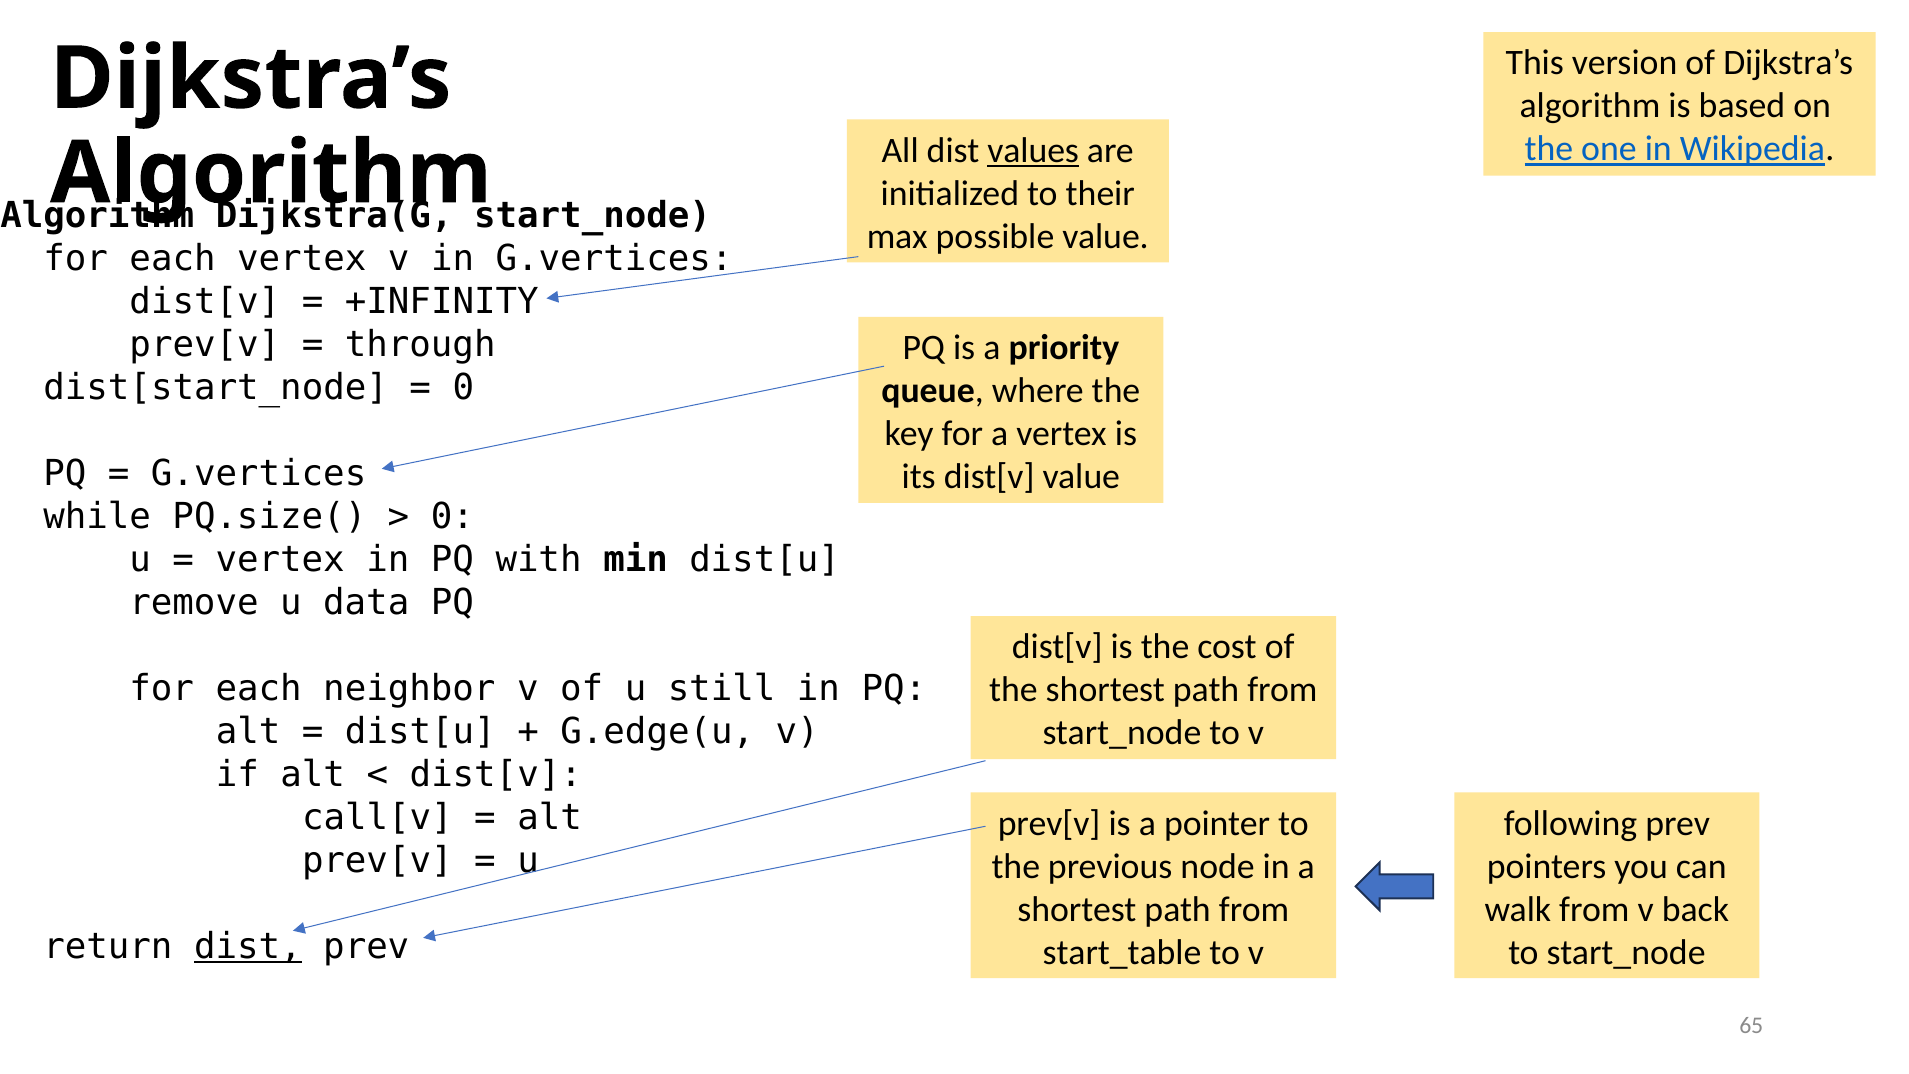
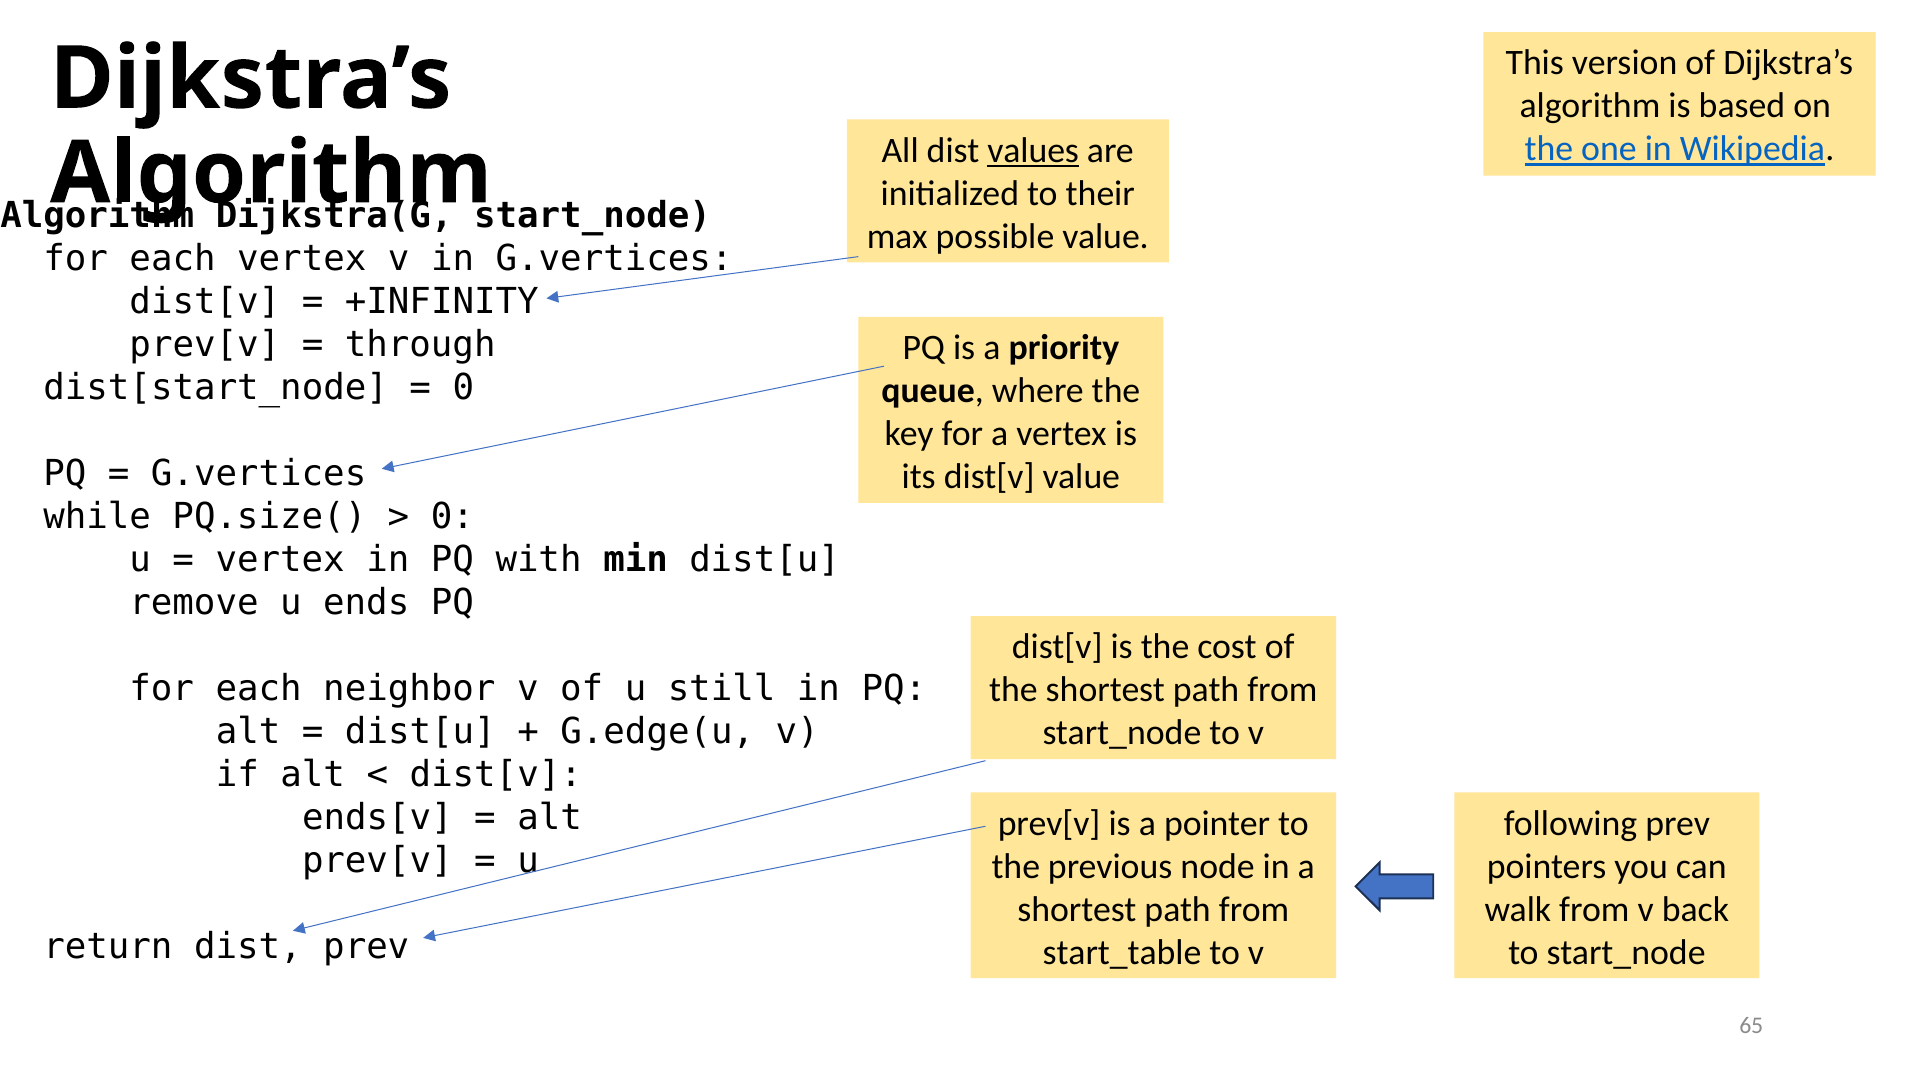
data: data -> ends (366, 603)
call[v: call[v -> ends[v (377, 817)
dist underline: present -> none (248, 946)
